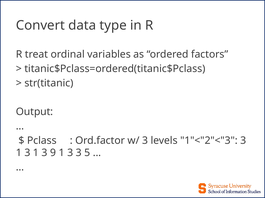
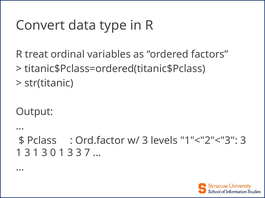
9: 9 -> 0 (53, 153)
5: 5 -> 7 (87, 153)
